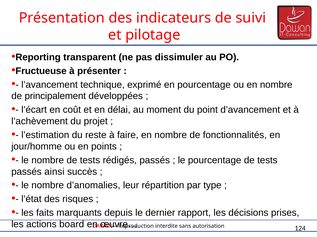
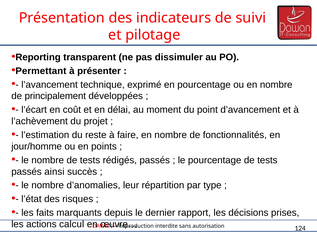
Fructueuse: Fructueuse -> Permettant (41, 71)
board: board -> calcul (72, 225)
